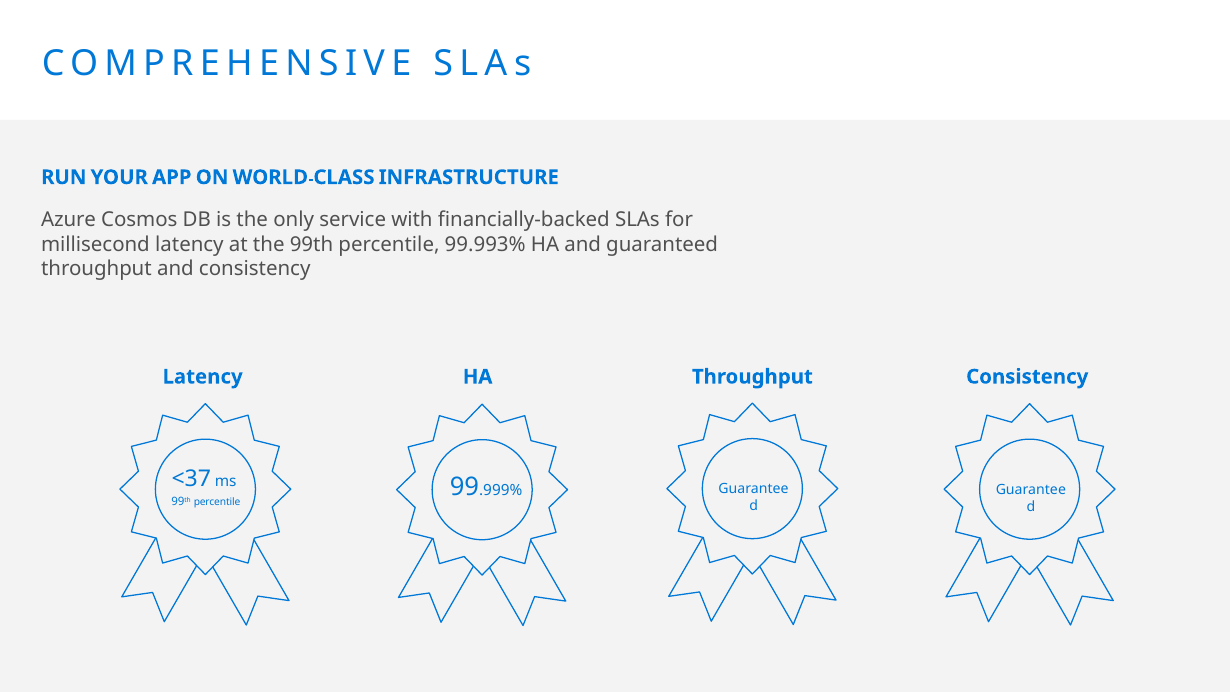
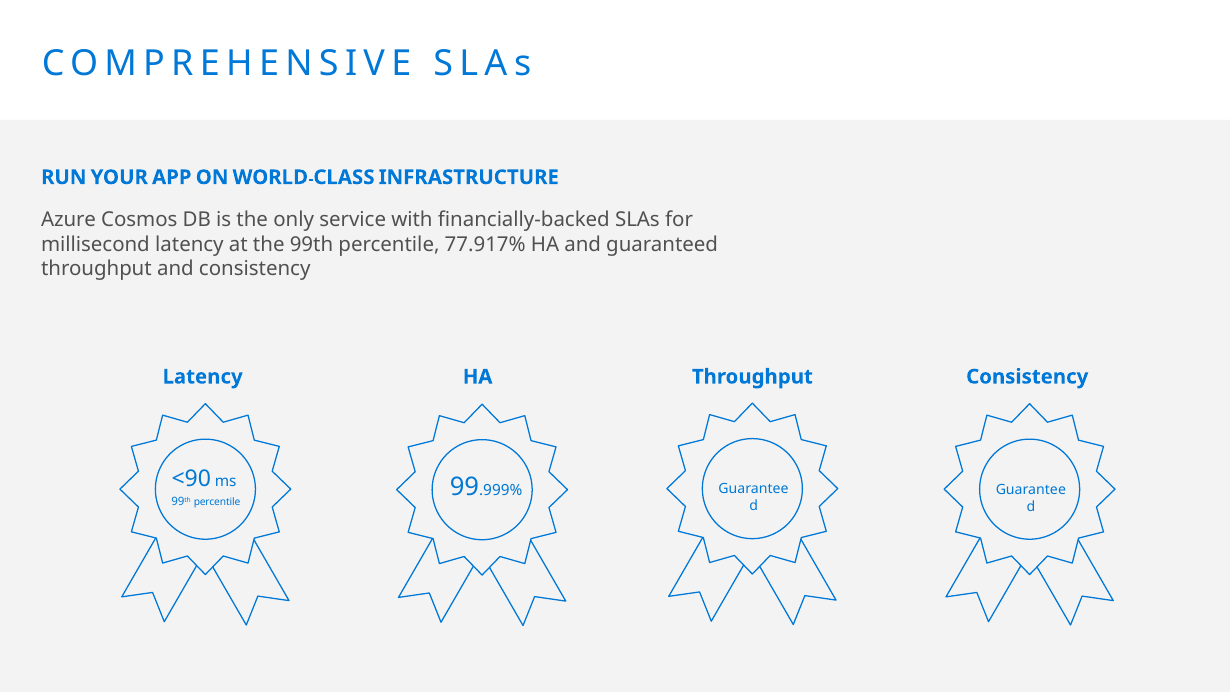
99.993%: 99.993% -> 77.917% (485, 244)
<37: <37 -> <90 (191, 479)
